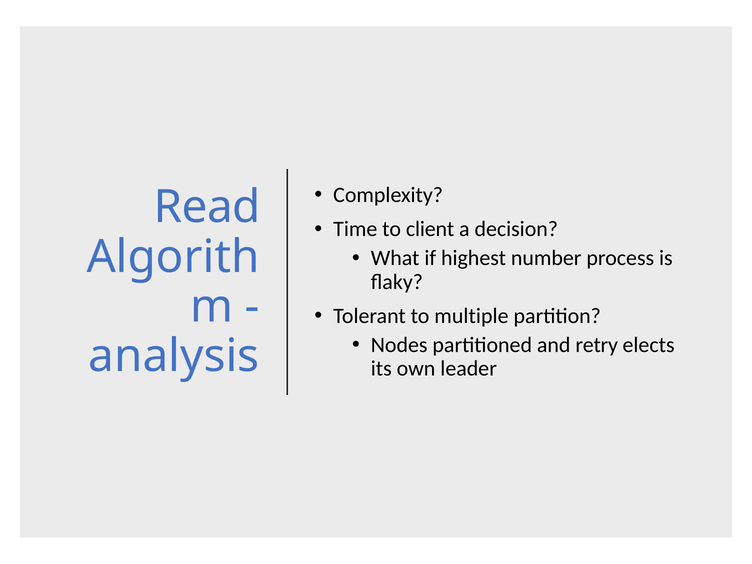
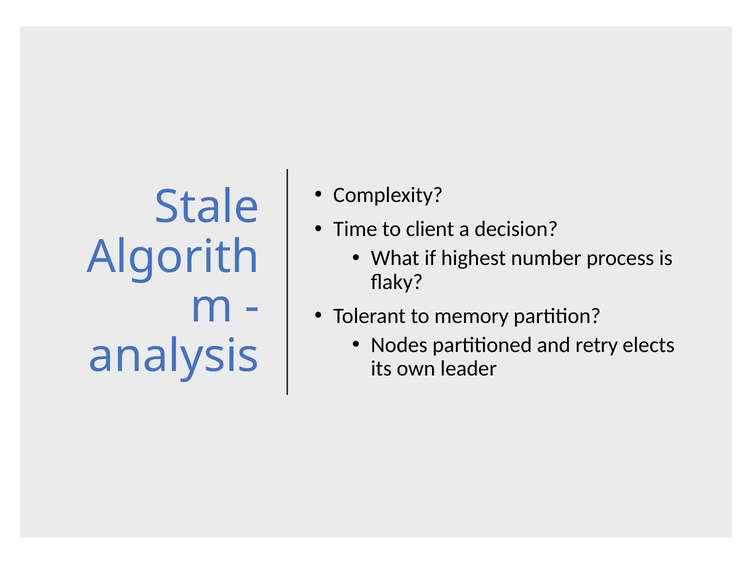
Read: Read -> Stale (207, 207)
multiple: multiple -> memory (472, 316)
